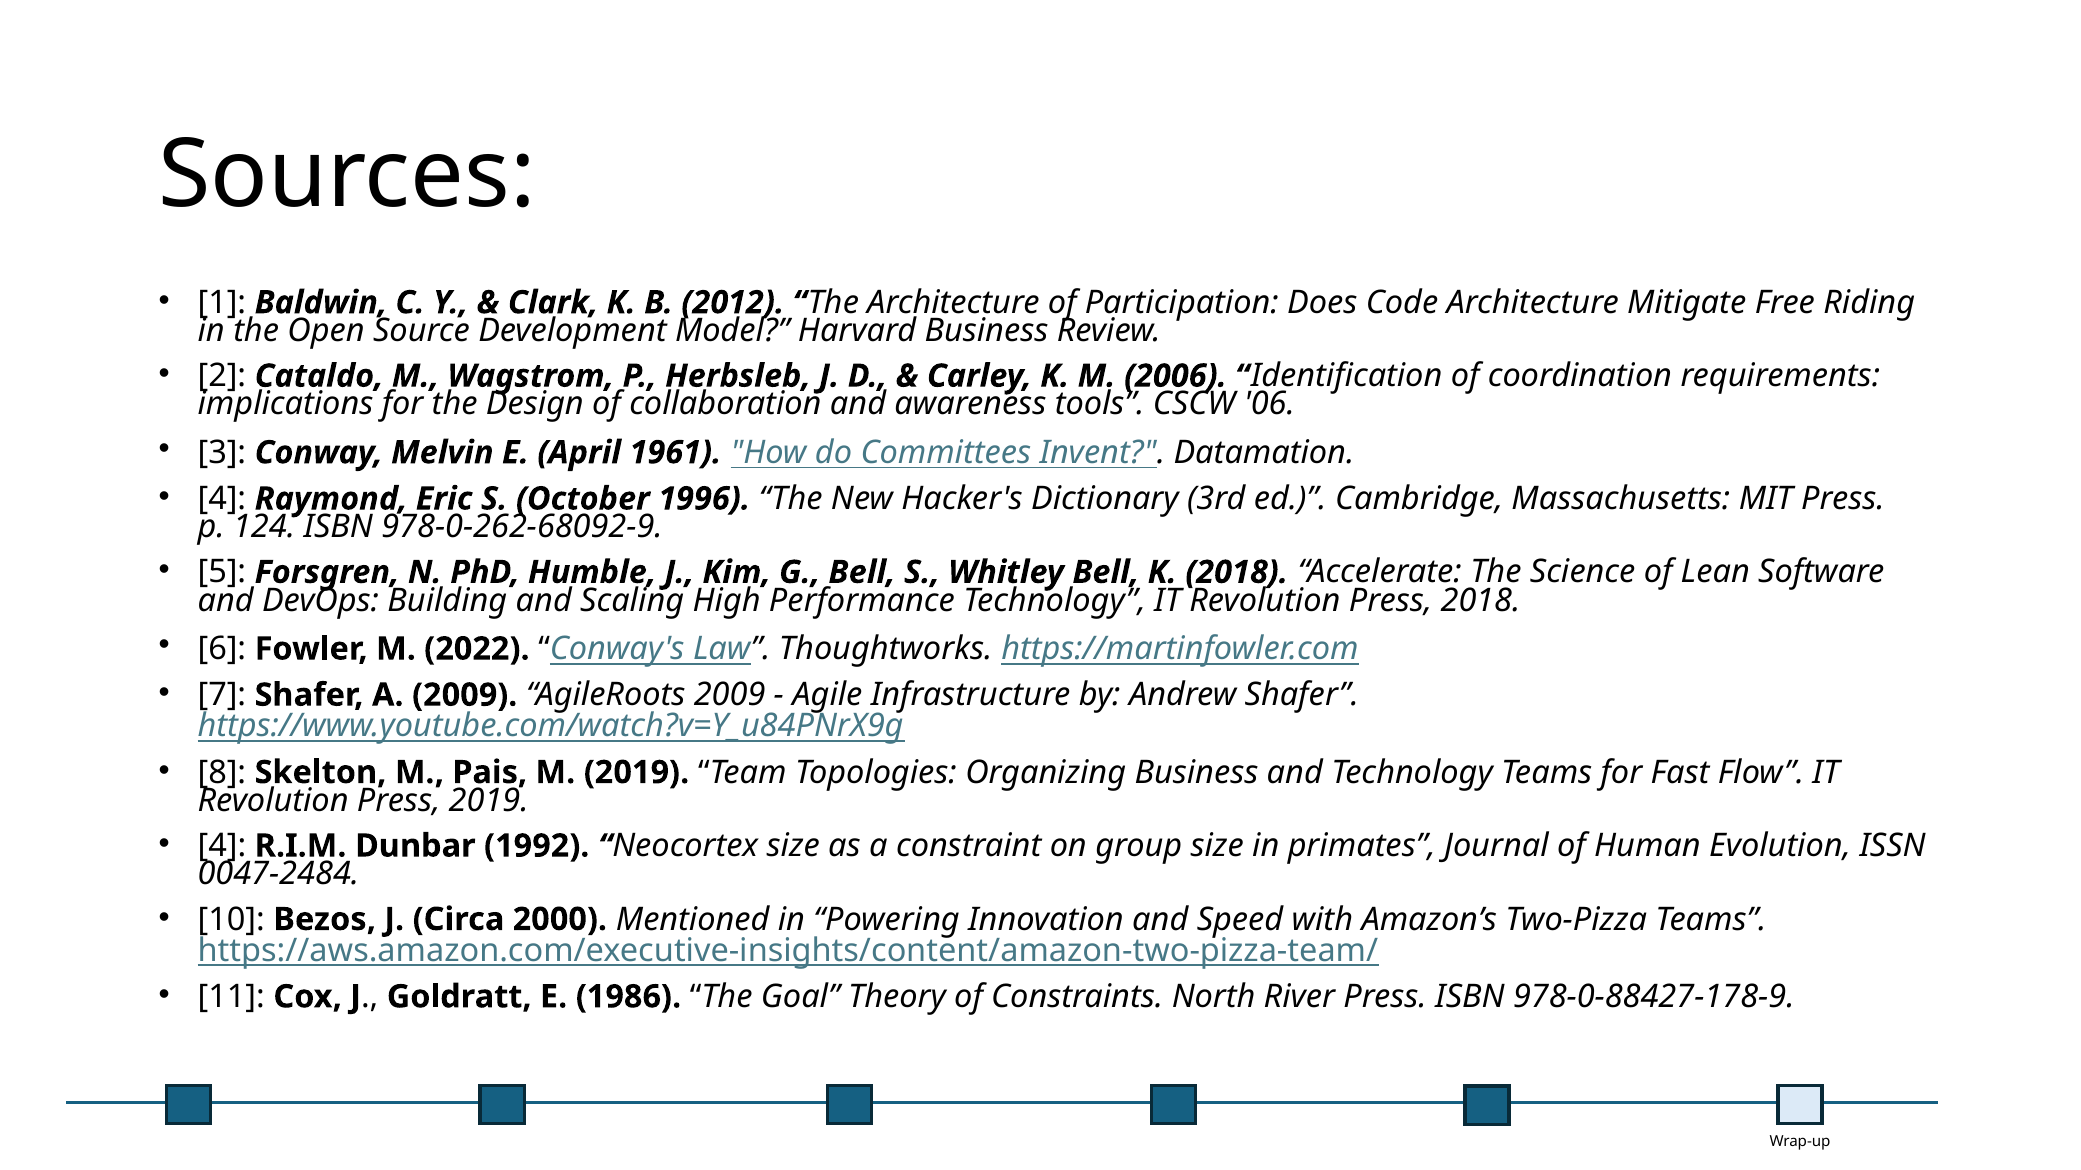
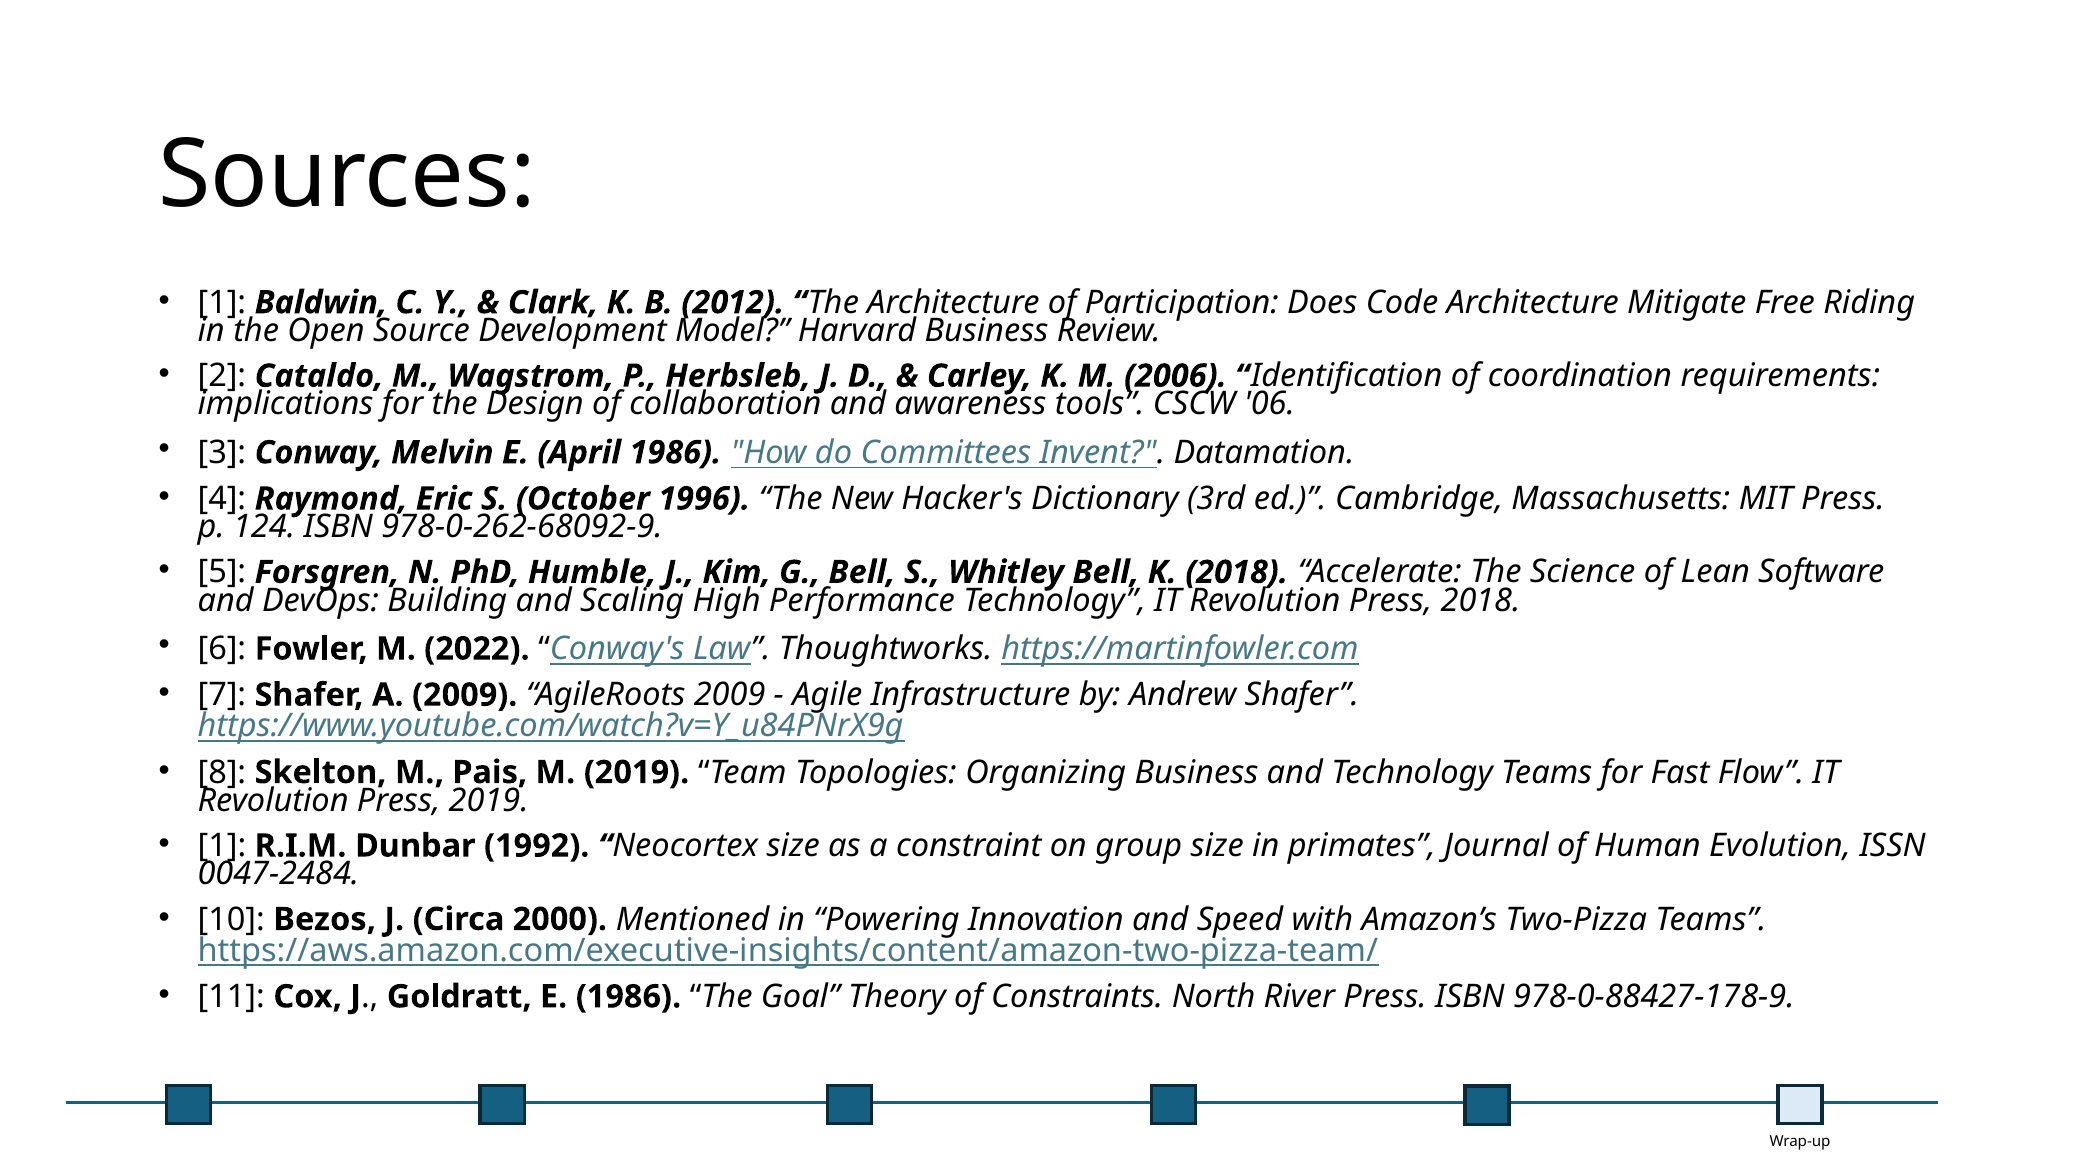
April 1961: 1961 -> 1986 (675, 453)
4: 4 -> 1 (222, 846)
